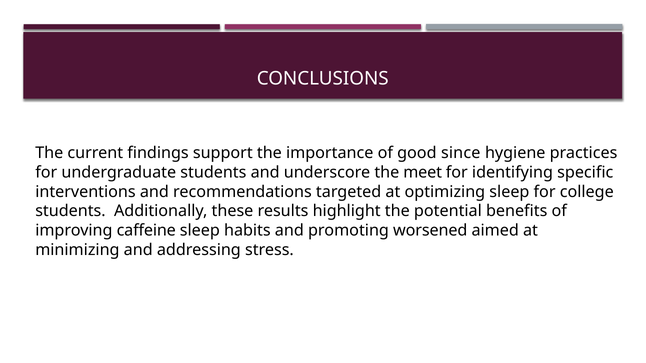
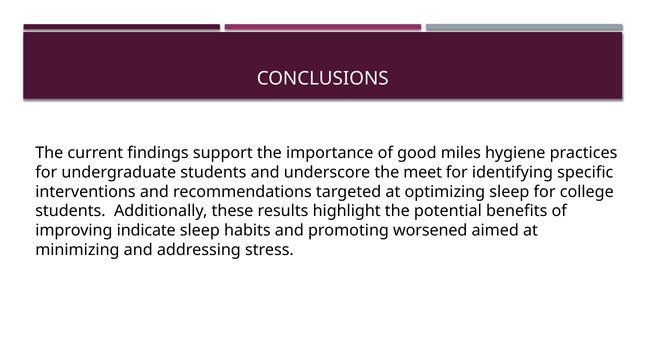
since: since -> miles (461, 153)
caffeine: caffeine -> indicate (146, 231)
